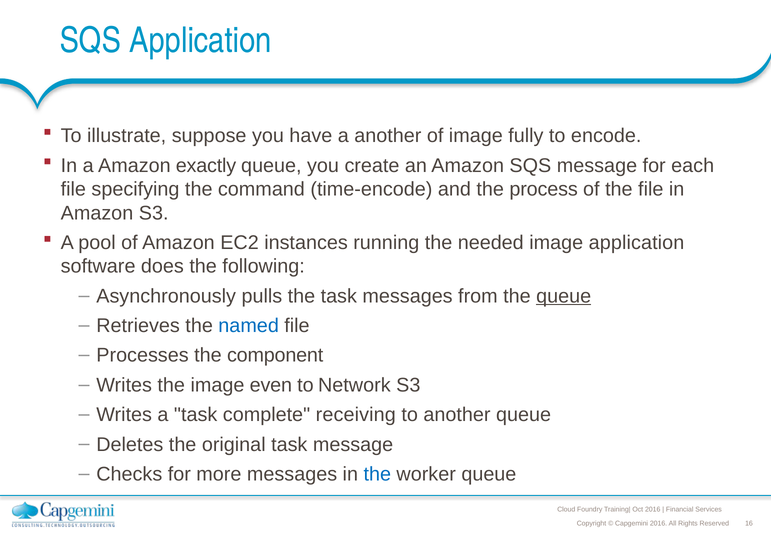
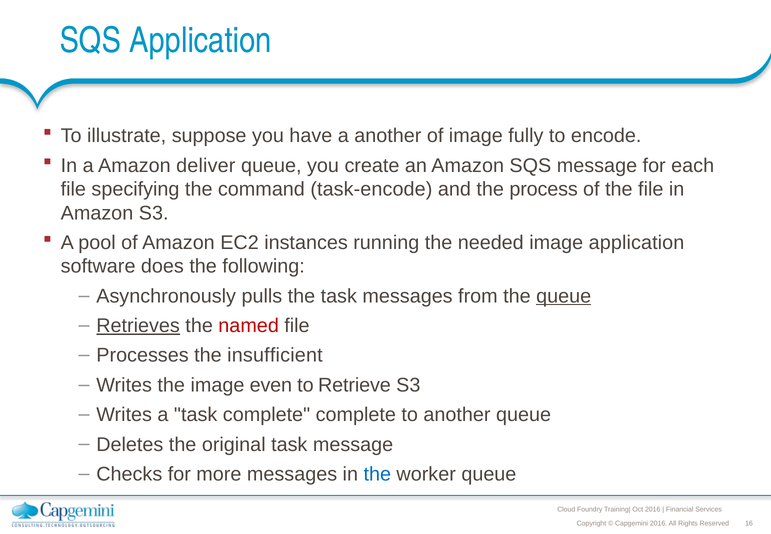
exactly: exactly -> deliver (206, 165)
time-encode: time-encode -> task-encode (371, 189)
Retrieves underline: none -> present (138, 326)
named colour: blue -> red (249, 326)
component: component -> insufficient (275, 355)
Network: Network -> Retrieve (354, 385)
complete receiving: receiving -> complete (356, 415)
